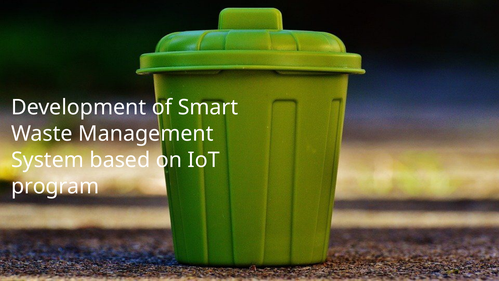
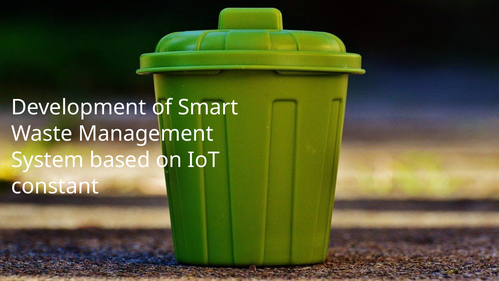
program: program -> constant (55, 186)
